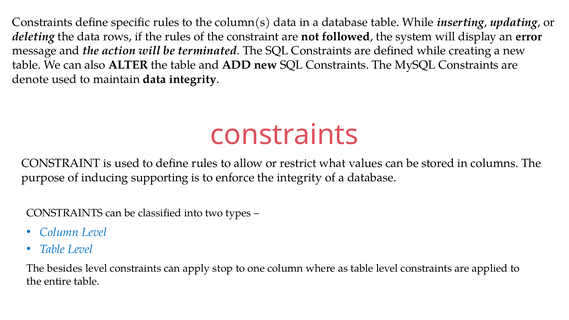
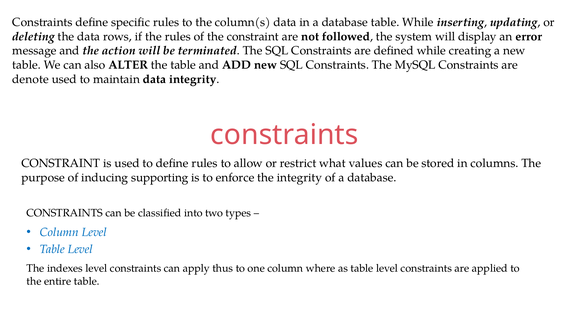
besides: besides -> indexes (65, 268)
stop: stop -> thus (223, 268)
